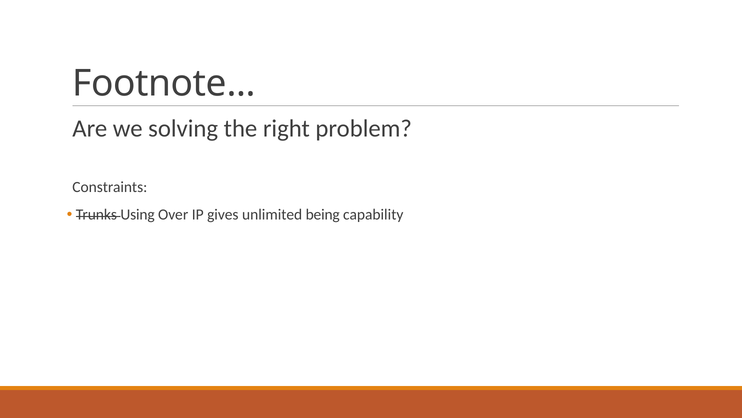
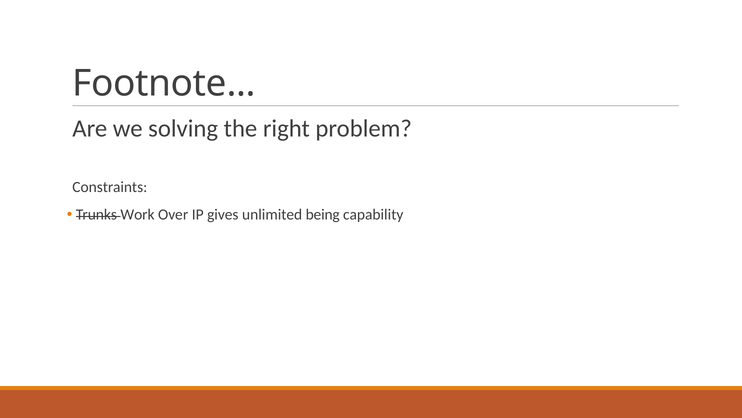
Using: Using -> Work (138, 214)
